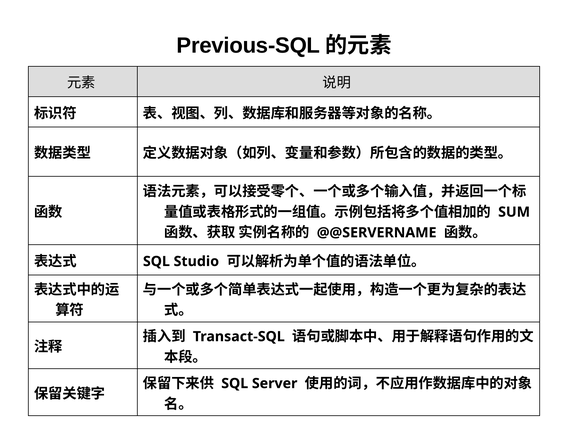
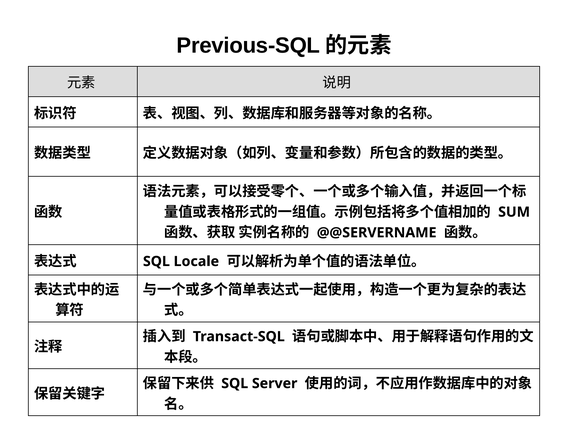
Studio: Studio -> Locale (196, 261)
